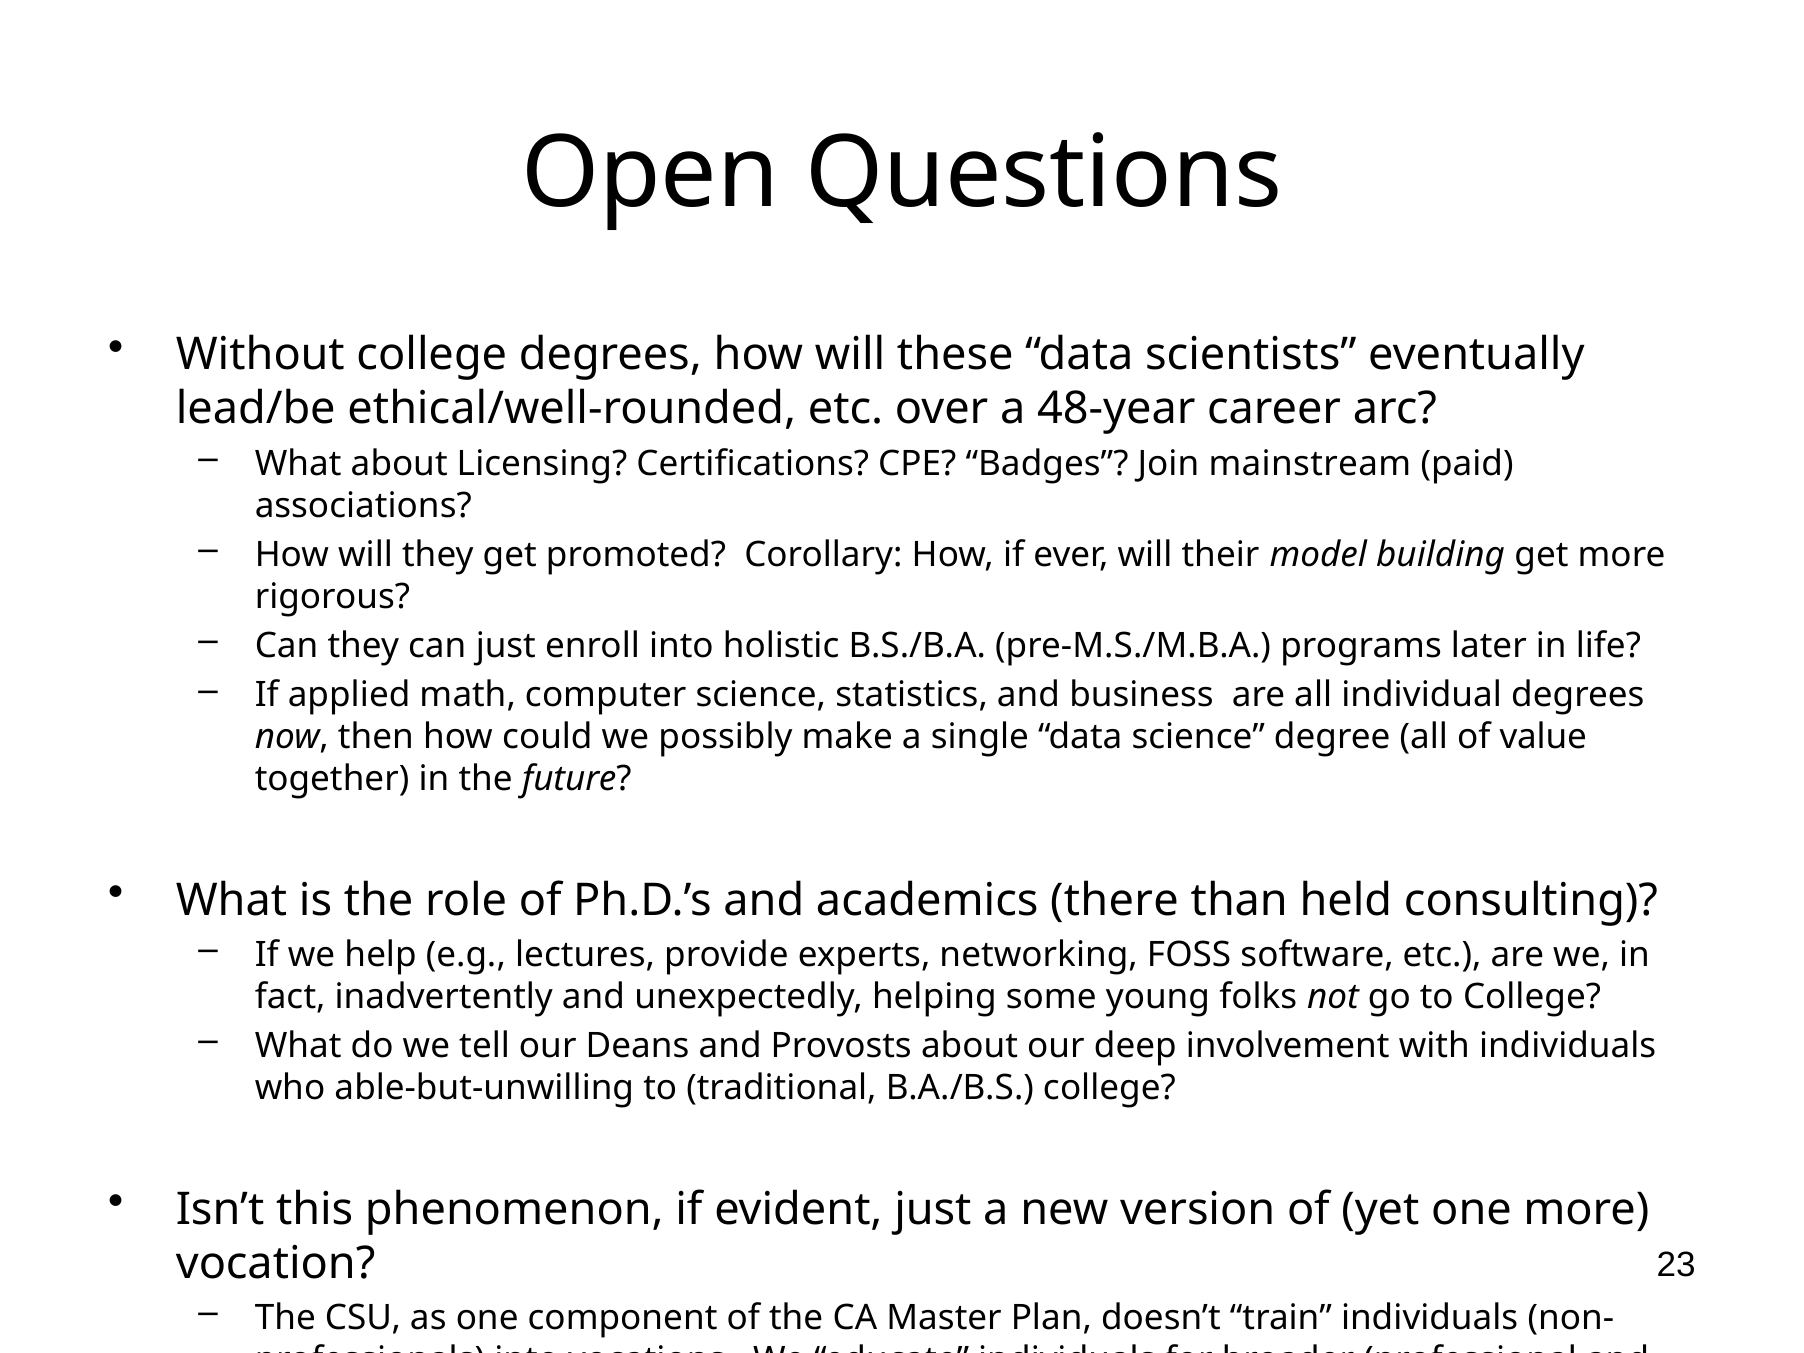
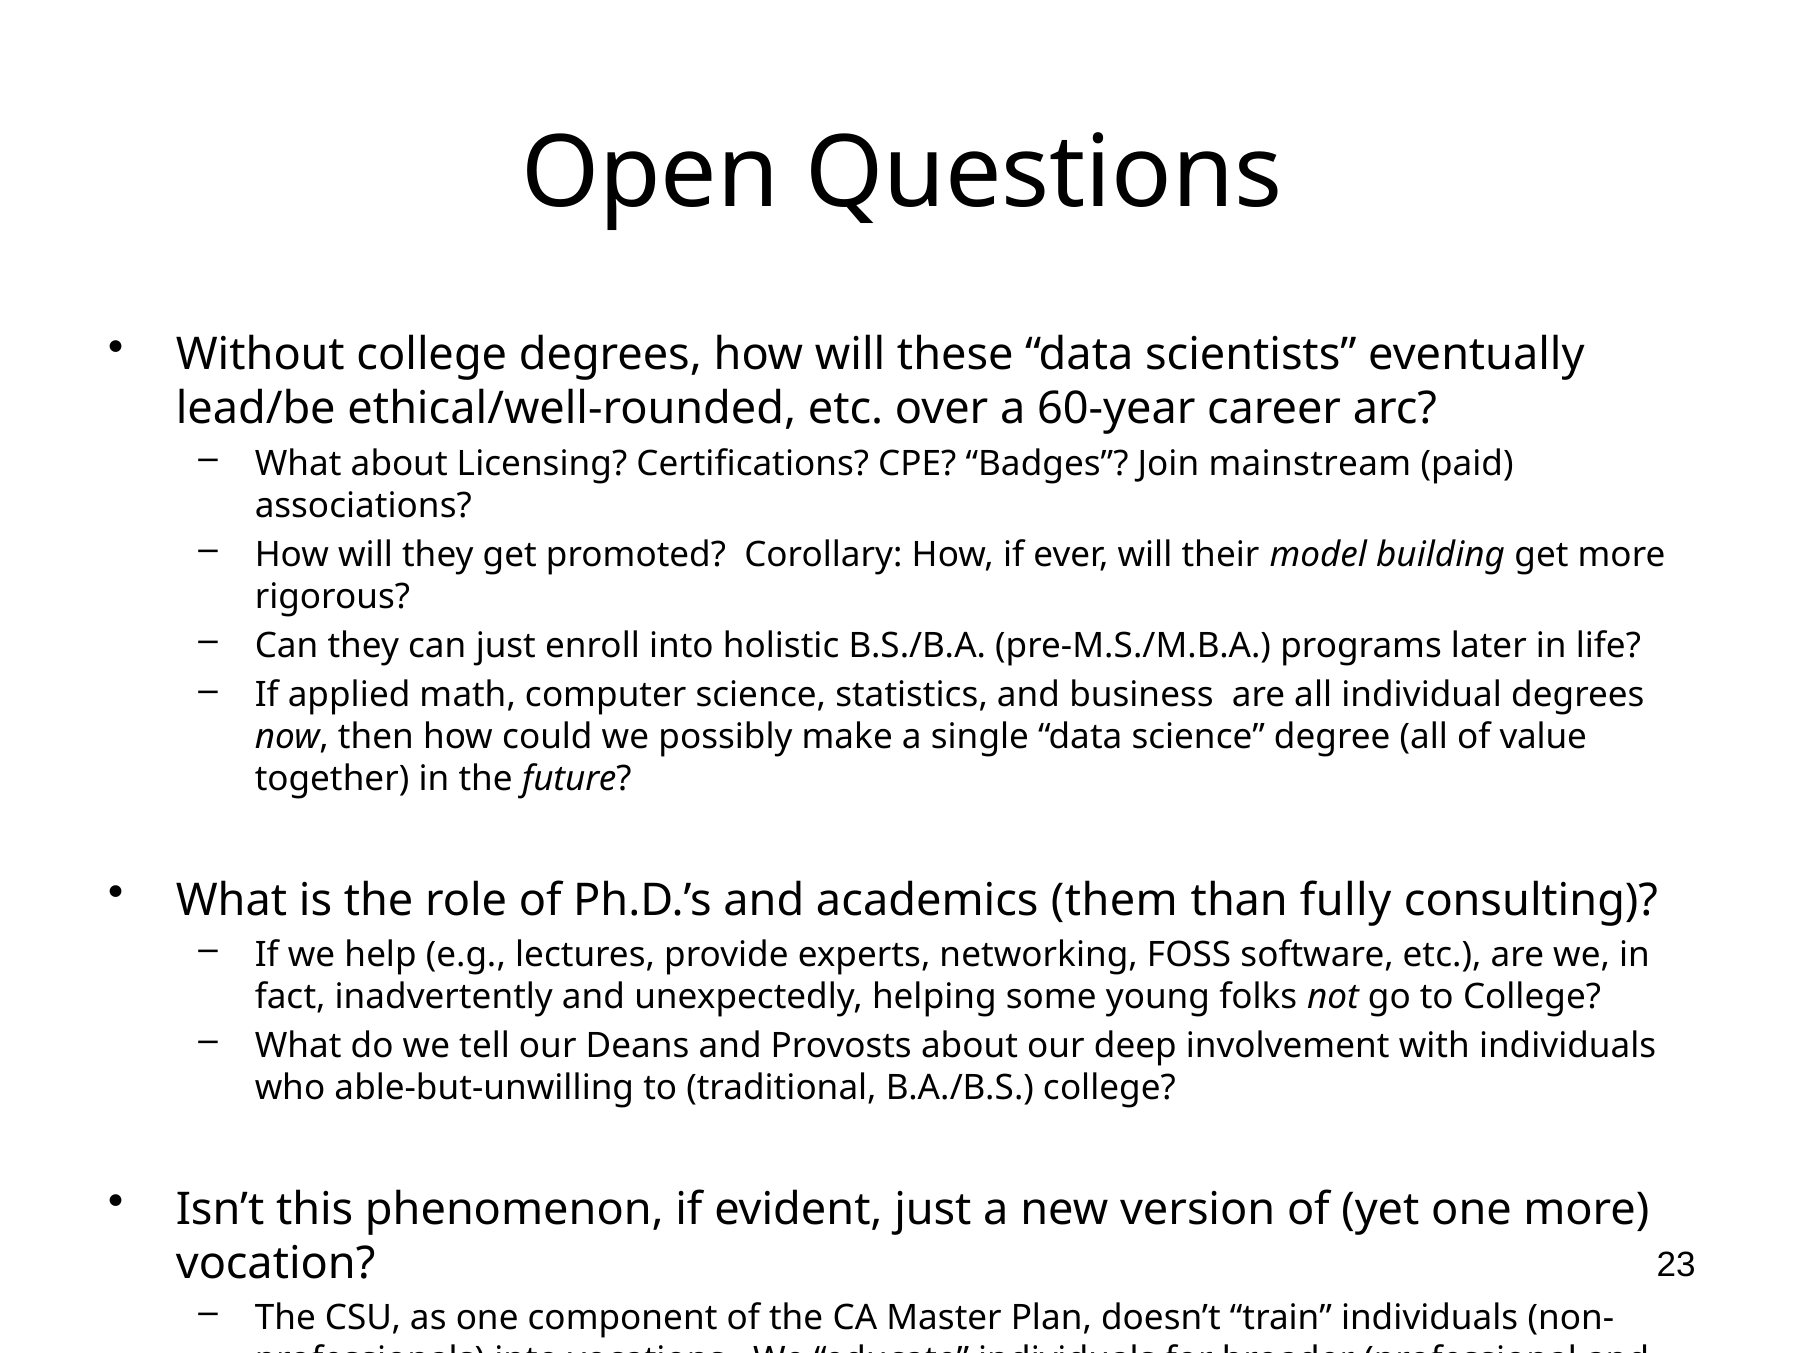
48-year: 48-year -> 60-year (1116, 409)
there: there -> them (1114, 900)
held: held -> fully (1346, 900)
